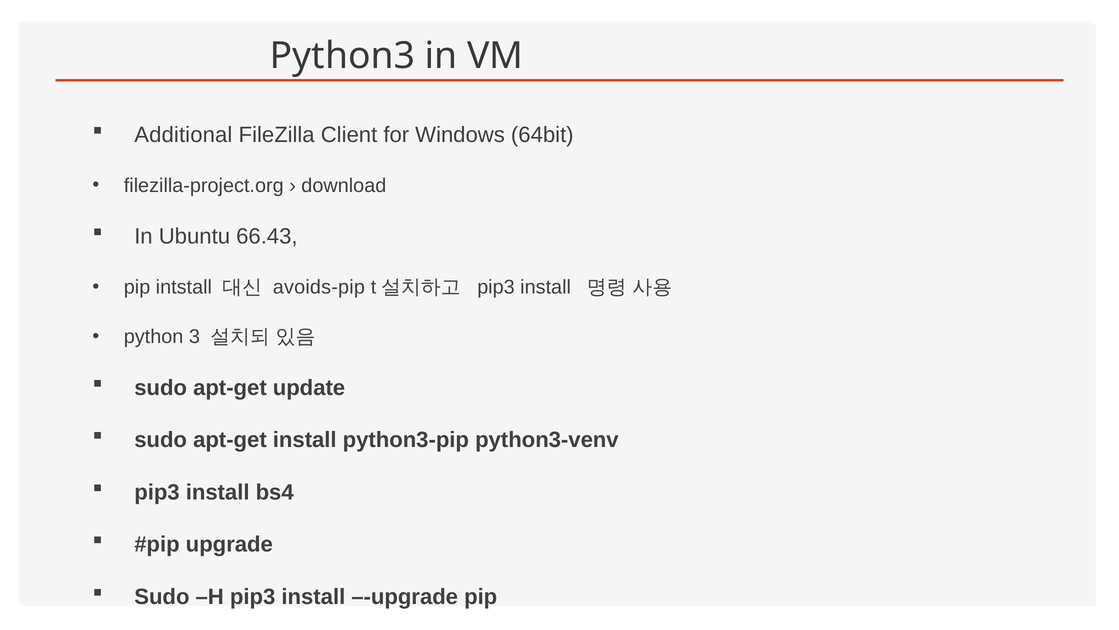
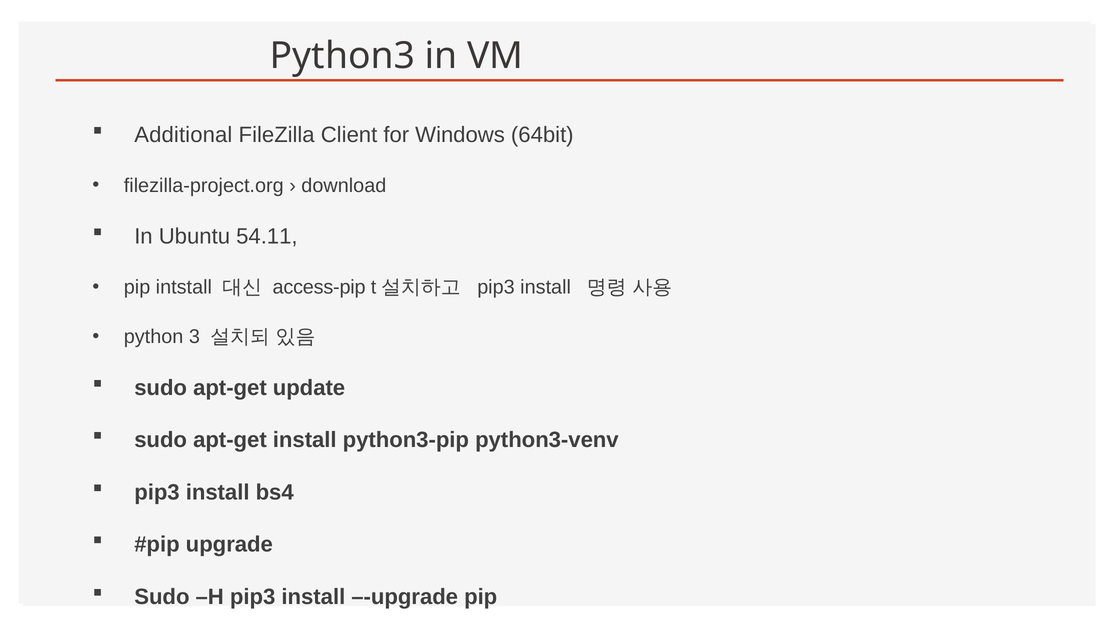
66.43: 66.43 -> 54.11 (267, 236)
avoids-pip: avoids-pip -> access-pip (319, 287)
